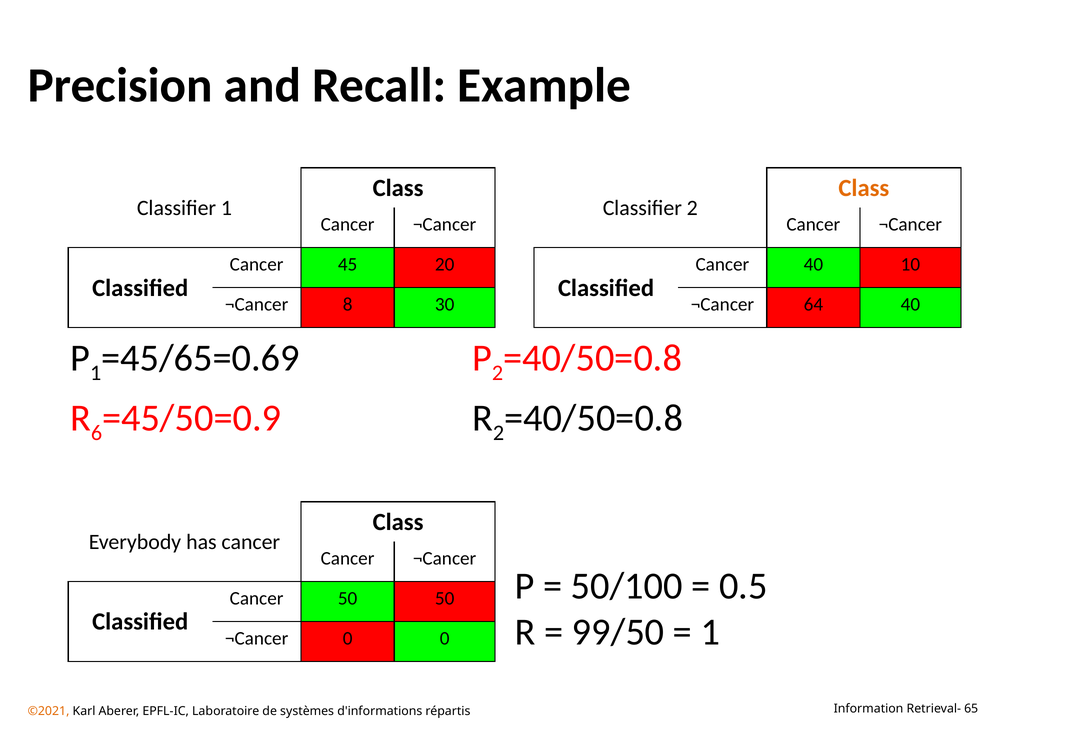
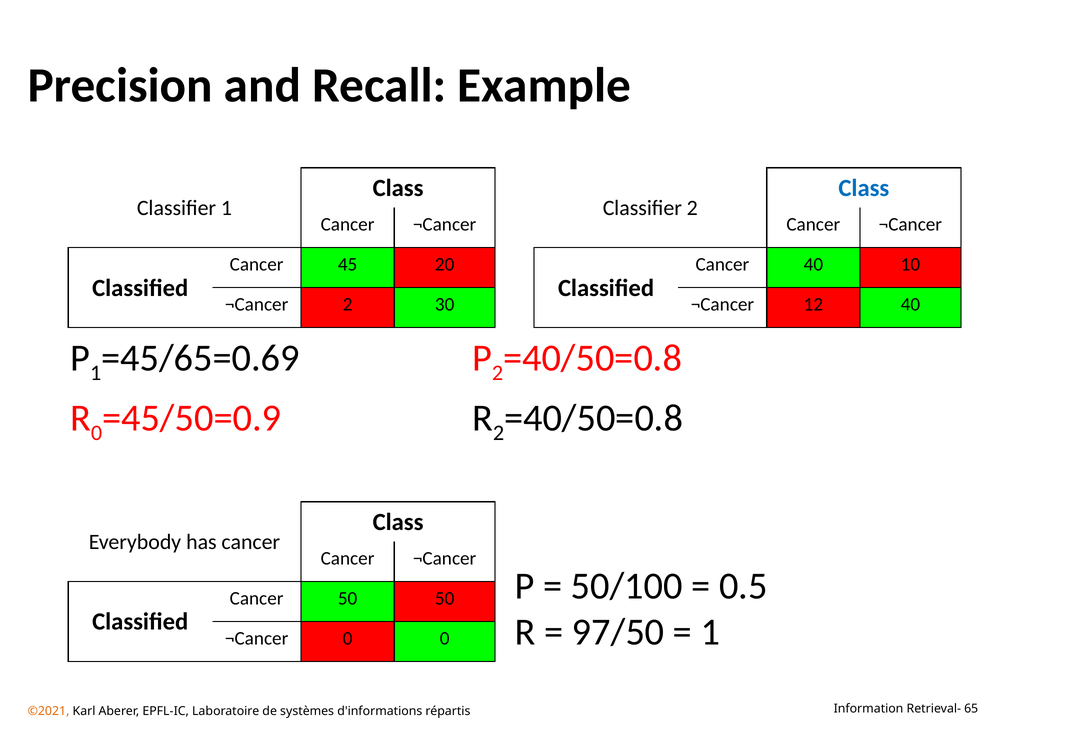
Class colour: orange -> blue (864, 188)
¬Cancer 8: 8 -> 2 (348, 305)
64: 64 -> 12 (813, 305)
R 6: 6 -> 0 (97, 433)
99/50: 99/50 -> 97/50 (618, 633)
